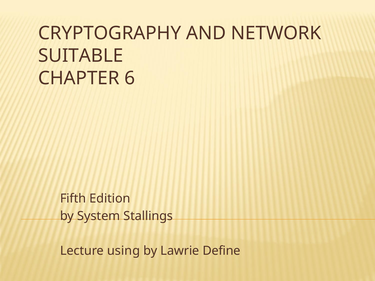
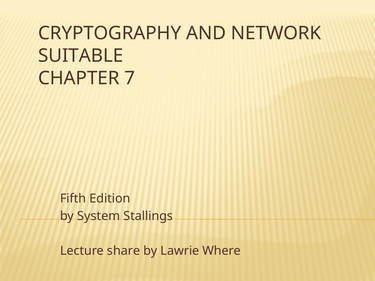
6: 6 -> 7 (130, 78)
using: using -> share (124, 251)
Define: Define -> Where (222, 251)
